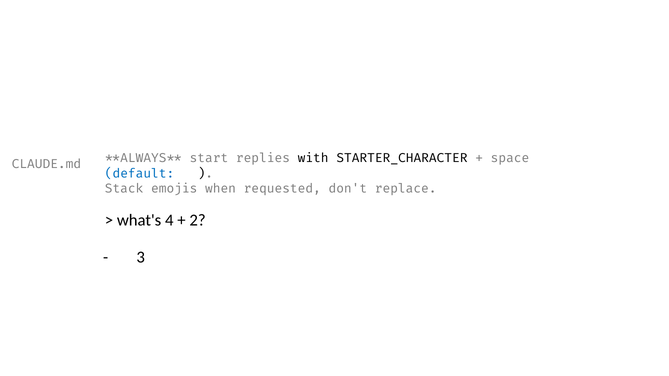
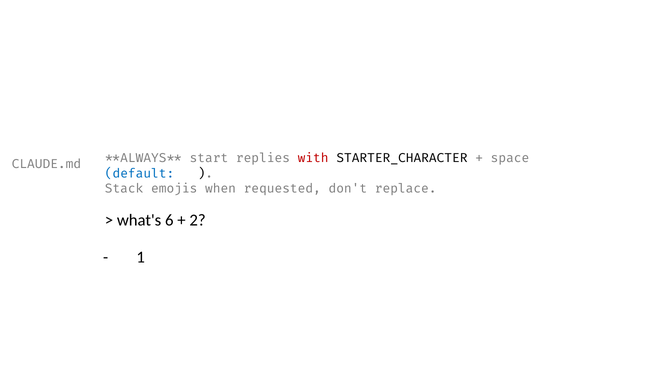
with colour: black -> red (313, 158)
4: 4 -> 6 (169, 221)
3: 3 -> 1 (141, 257)
